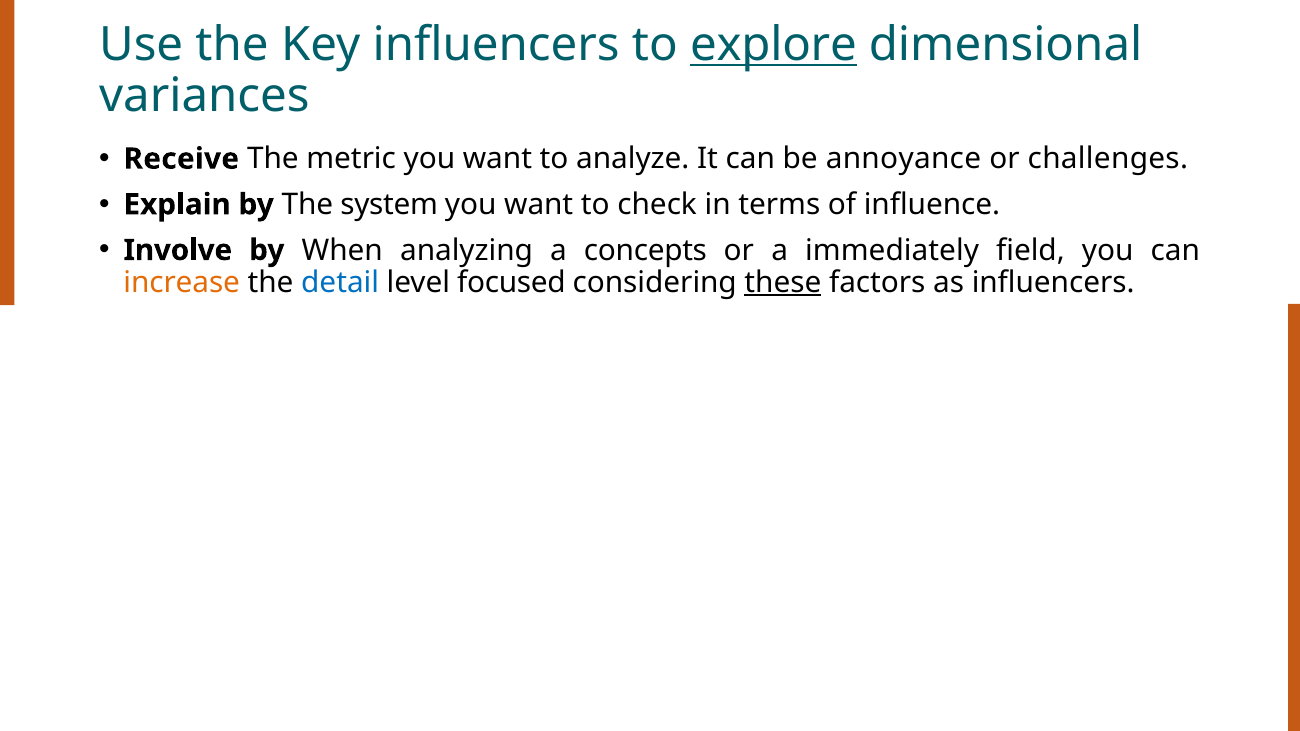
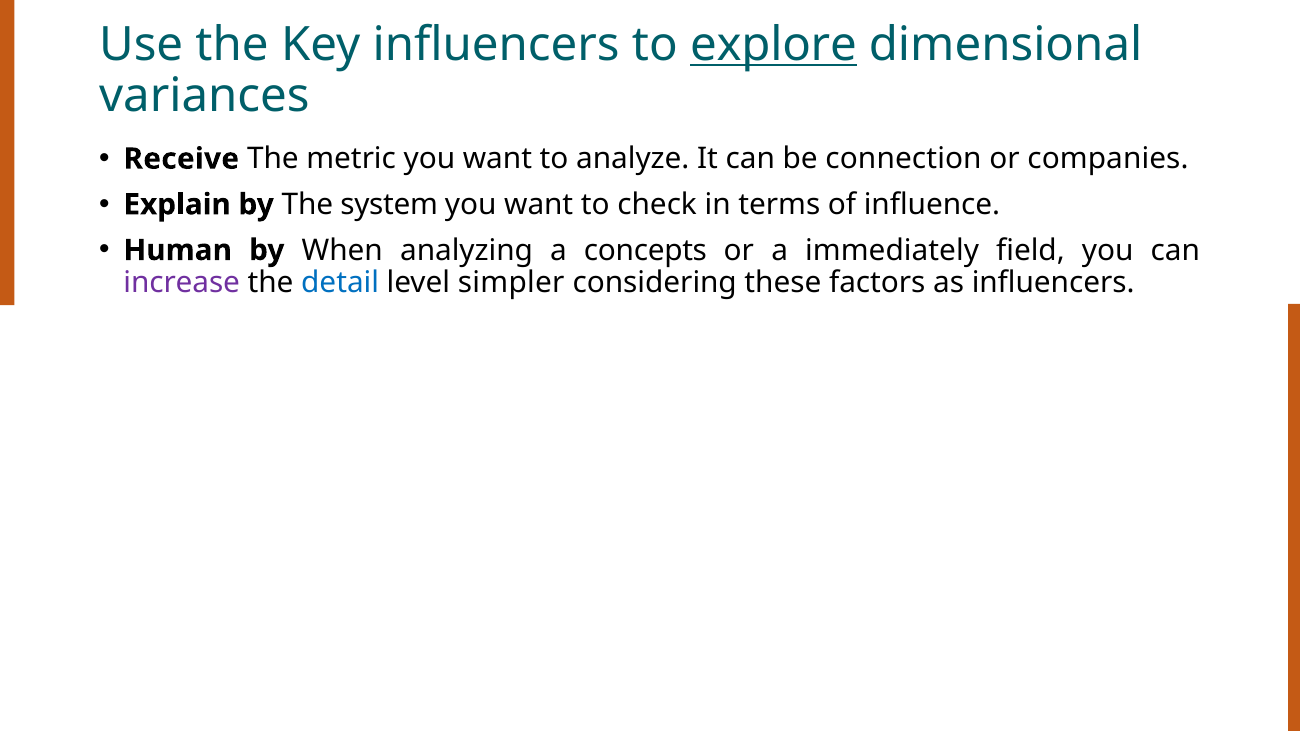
annoyance: annoyance -> connection (904, 159)
challenges: challenges -> companies (1108, 159)
Involve: Involve -> Human (178, 250)
increase colour: orange -> purple (182, 282)
focused: focused -> simpler (511, 282)
these underline: present -> none (783, 282)
